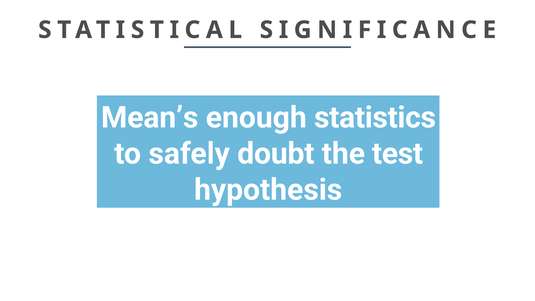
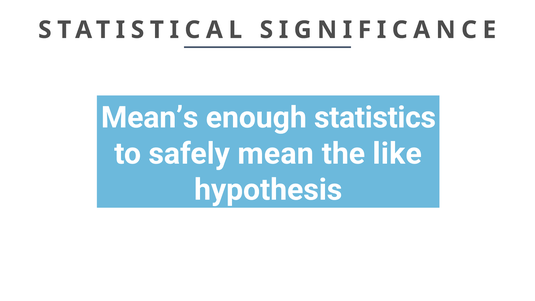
doubt: doubt -> mean (276, 154)
test: test -> like (397, 154)
